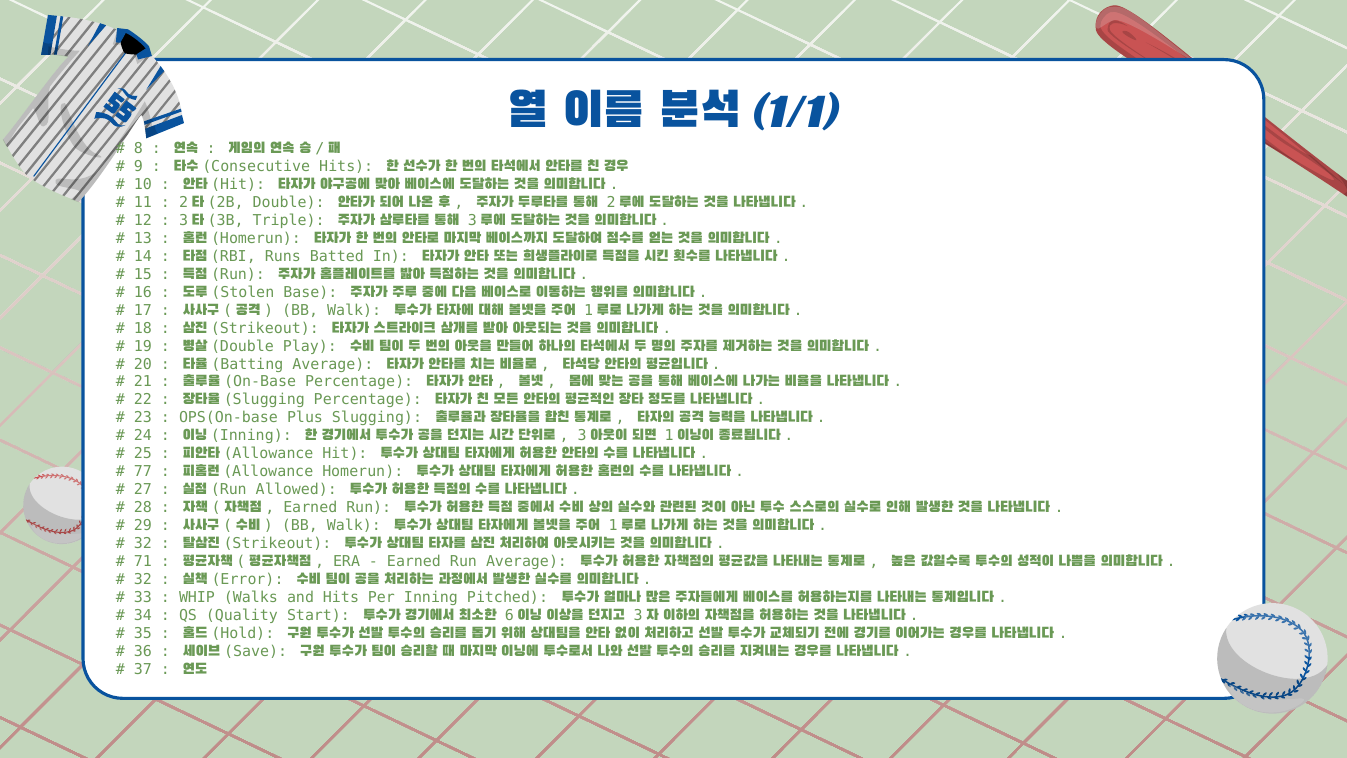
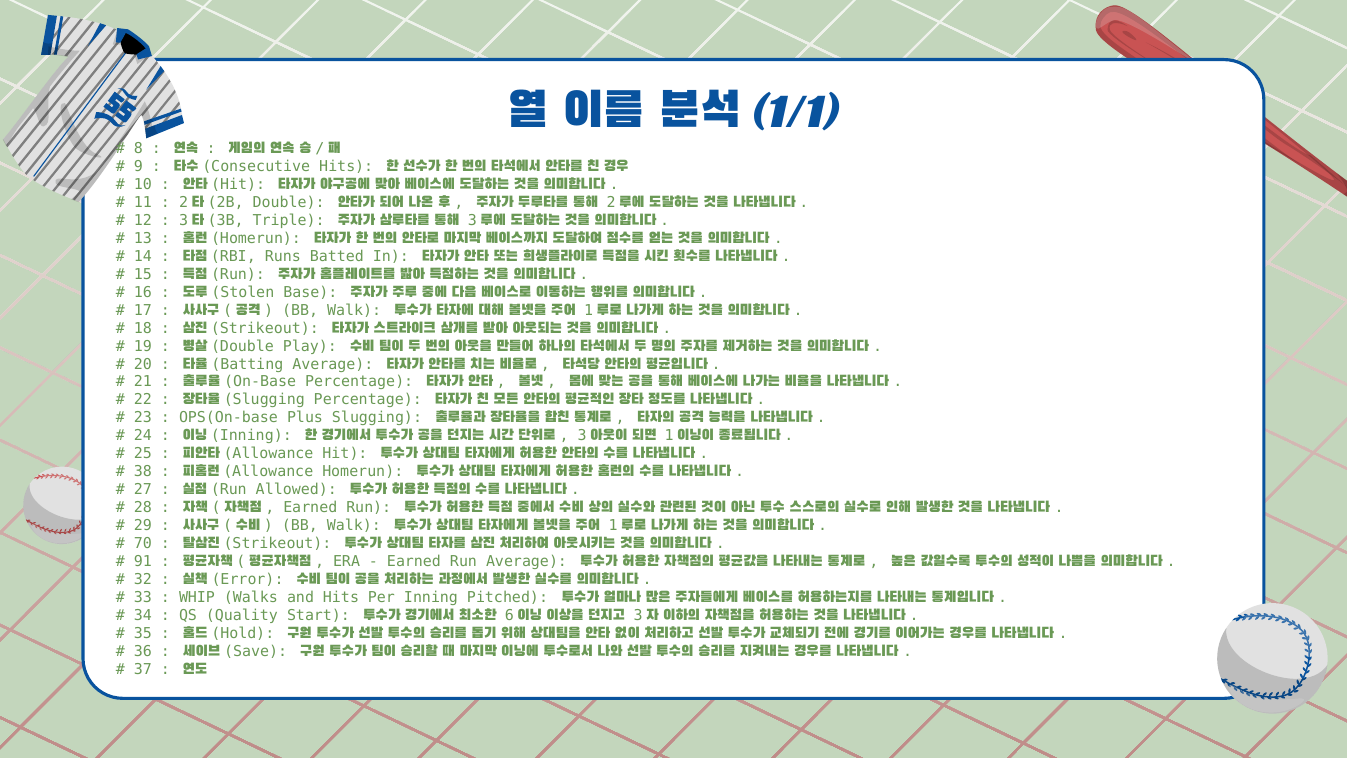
77: 77 -> 38 (143, 472)
32: 32 -> 70 (143, 543)
71: 71 -> 91 (143, 561)
